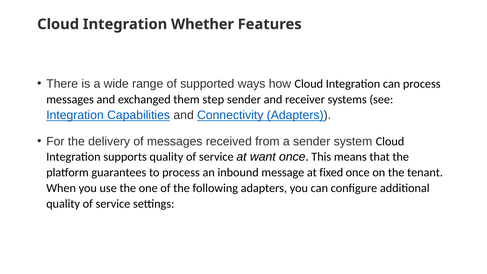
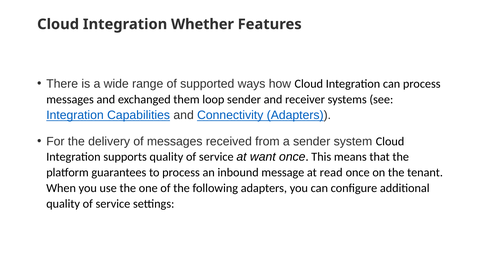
step: step -> loop (213, 100)
fixed: fixed -> read (331, 173)
